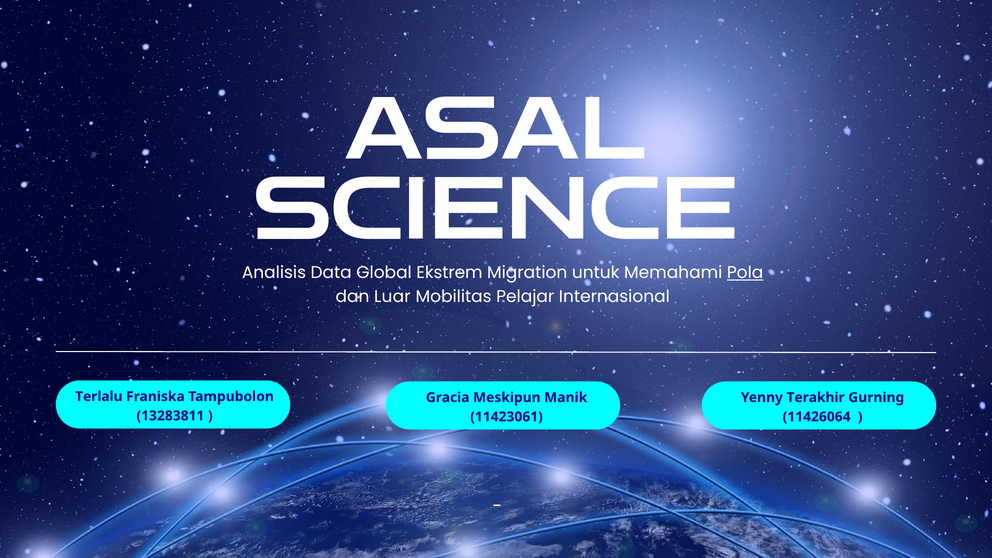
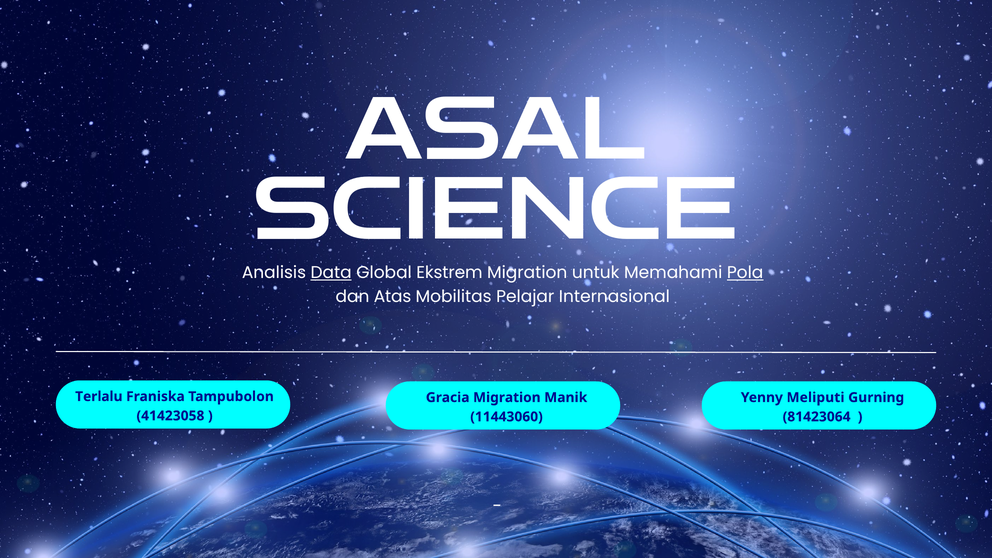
Data underline: none -> present (331, 273)
Luar: Luar -> Atas (393, 296)
Gracia Meskipun: Meskipun -> Migration (507, 398)
Terakhir: Terakhir -> Meliputi (816, 398)
13283811: 13283811 -> 41423058 (170, 416)
11423061: 11423061 -> 11443060 (507, 417)
11426064: 11426064 -> 81423064 (817, 417)
